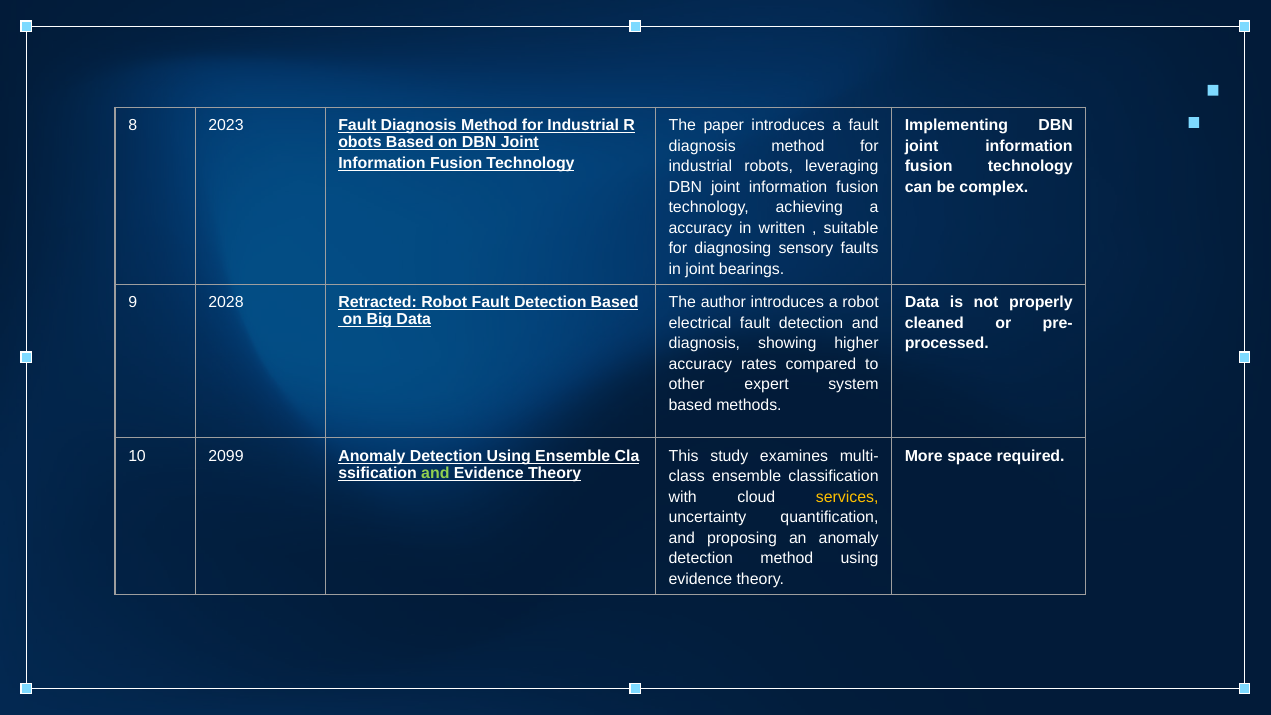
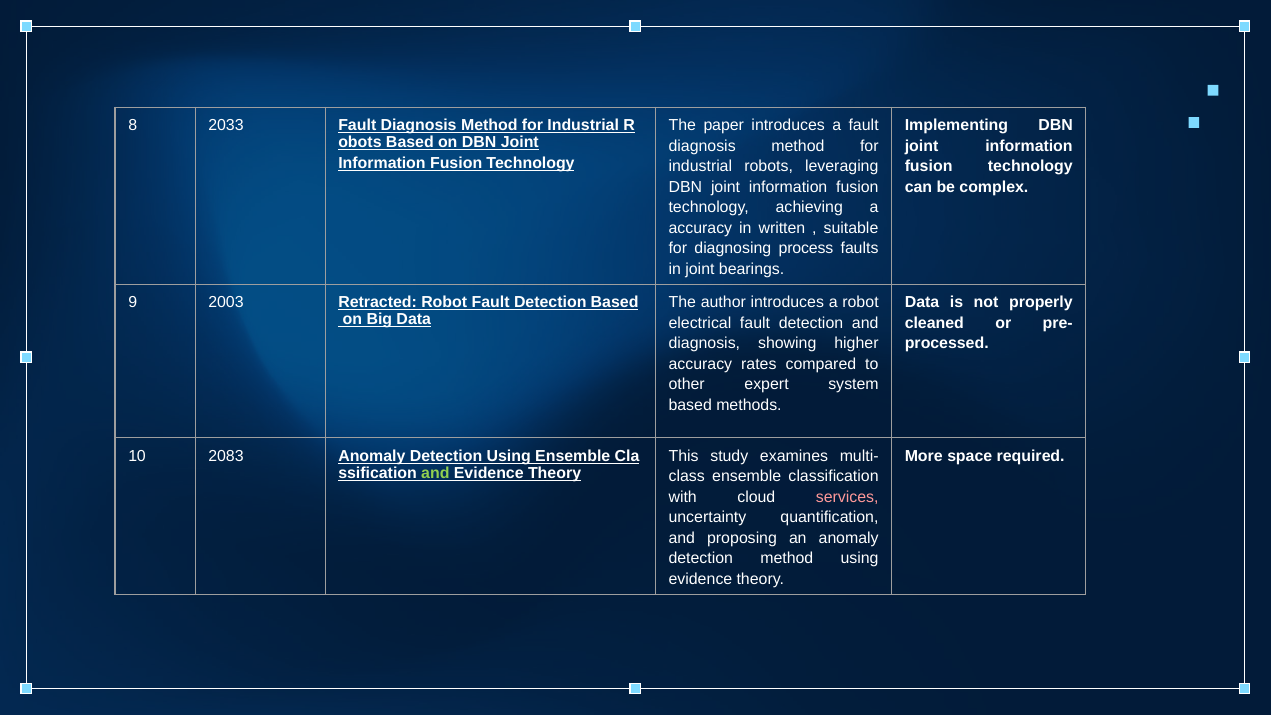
2023: 2023 -> 2033 (226, 126)
sensory: sensory -> process (806, 248)
2028: 2028 -> 2003 (226, 303)
2099: 2099 -> 2083 (226, 456)
services colour: yellow -> pink (847, 497)
